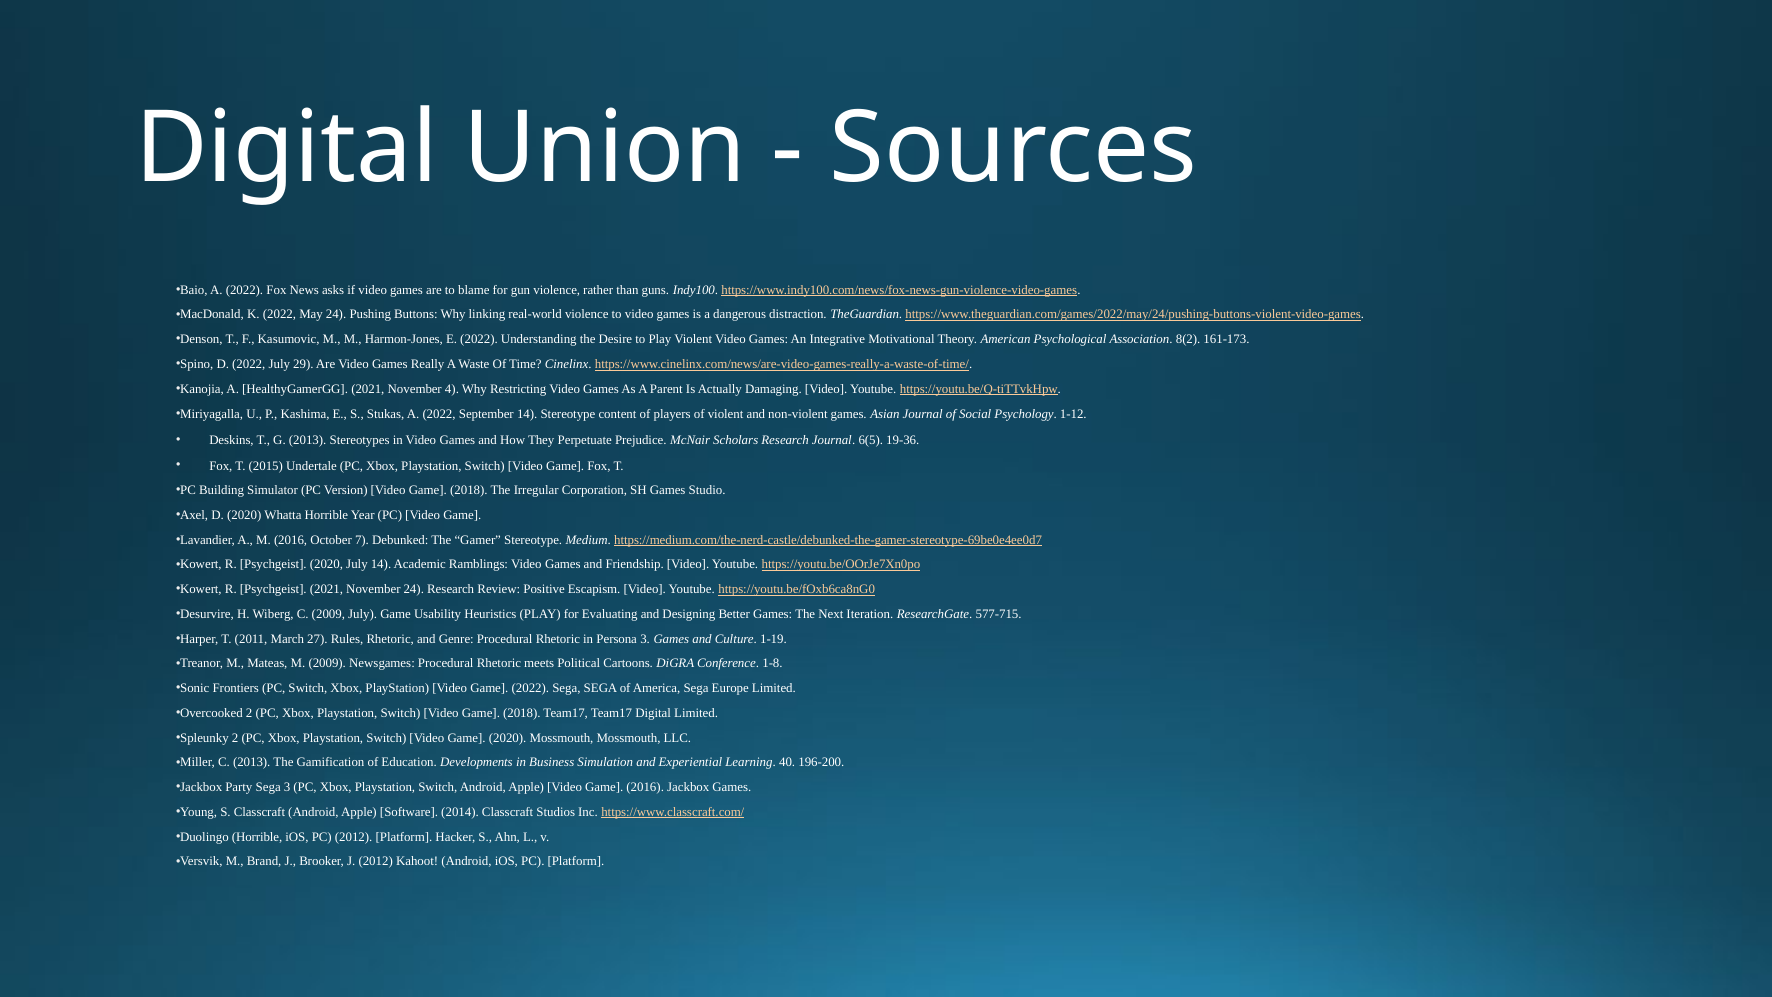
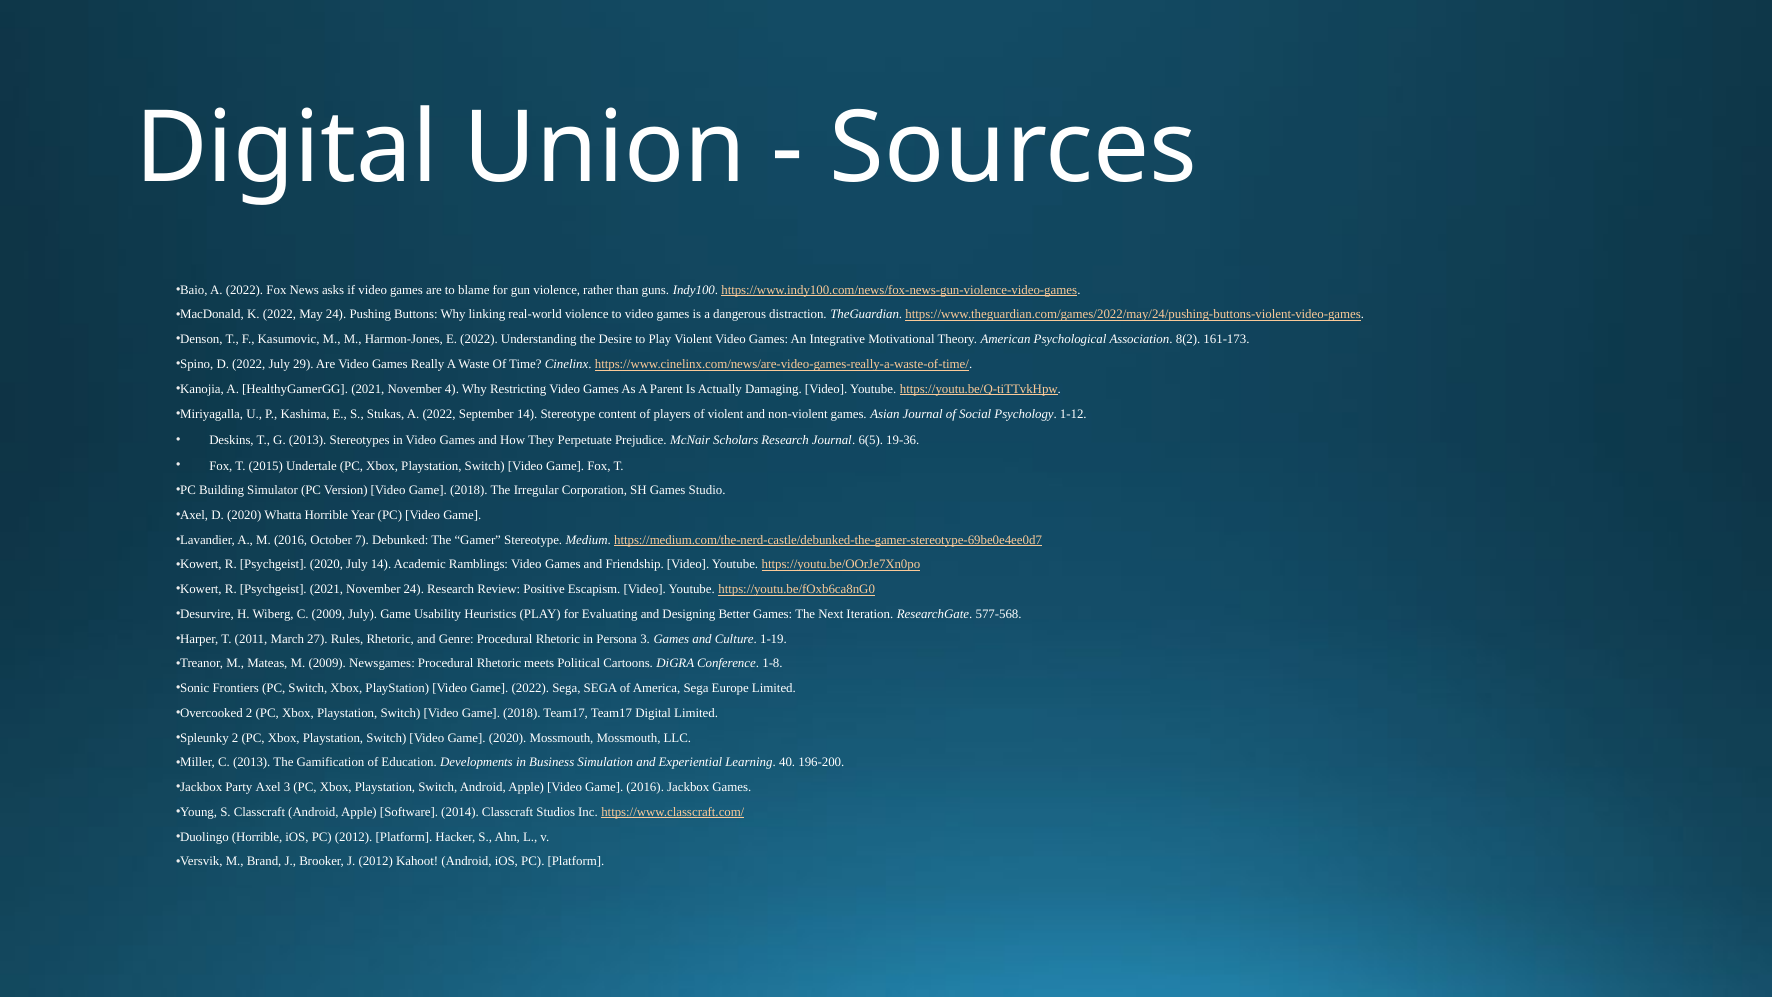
577-715: 577-715 -> 577-568 (999, 614)
Party Sega: Sega -> Axel (268, 787)
